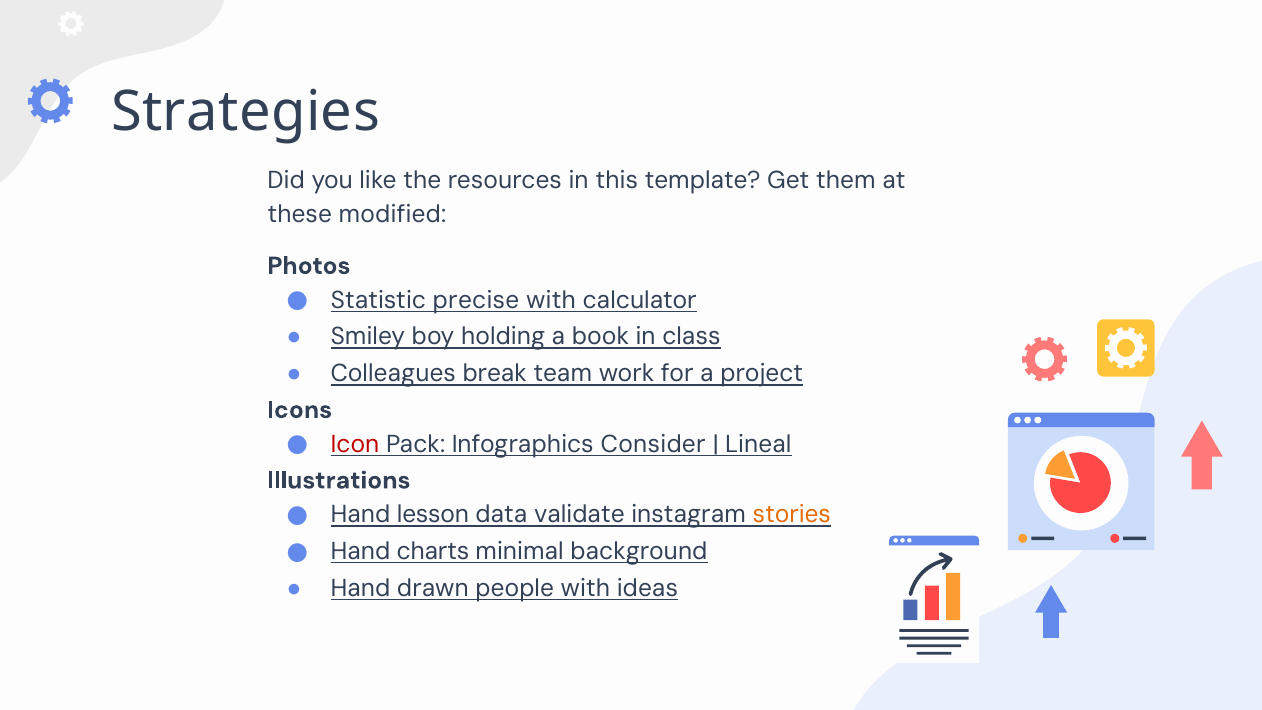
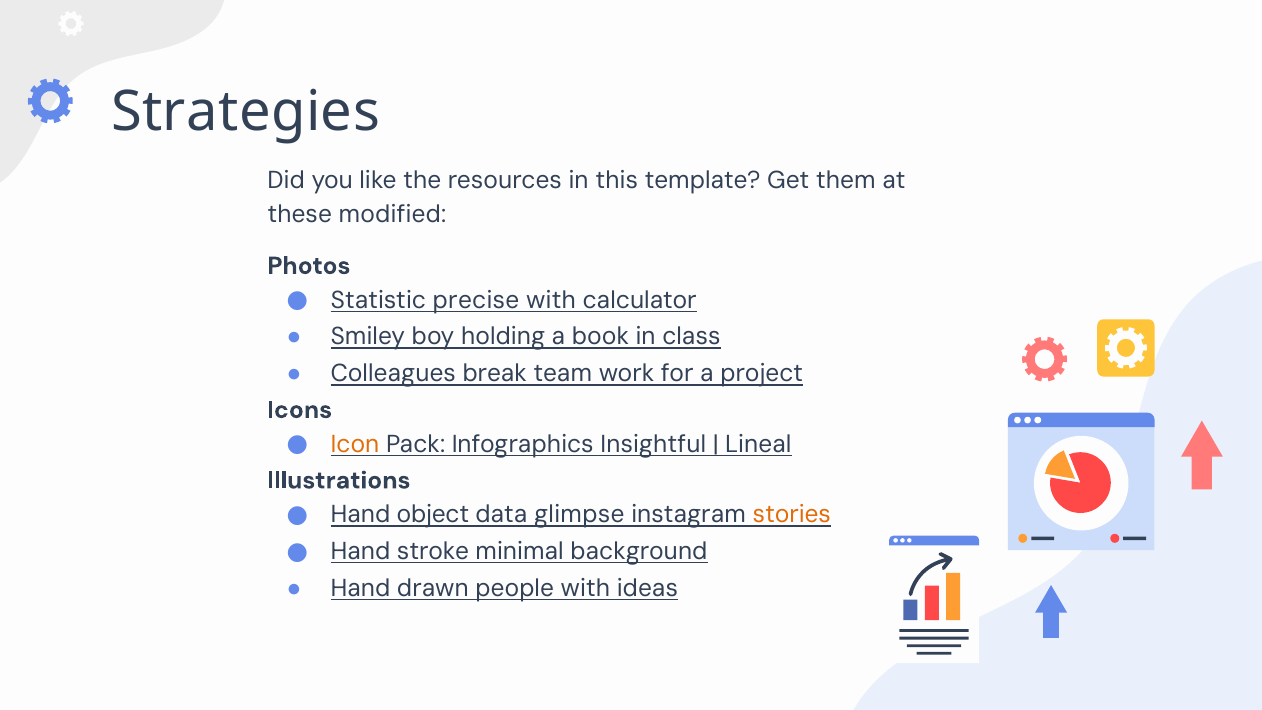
Icon colour: red -> orange (355, 444)
Consider: Consider -> Insightful (653, 444)
lesson: lesson -> object (433, 514)
validate: validate -> glimpse (579, 514)
charts: charts -> stroke (433, 551)
